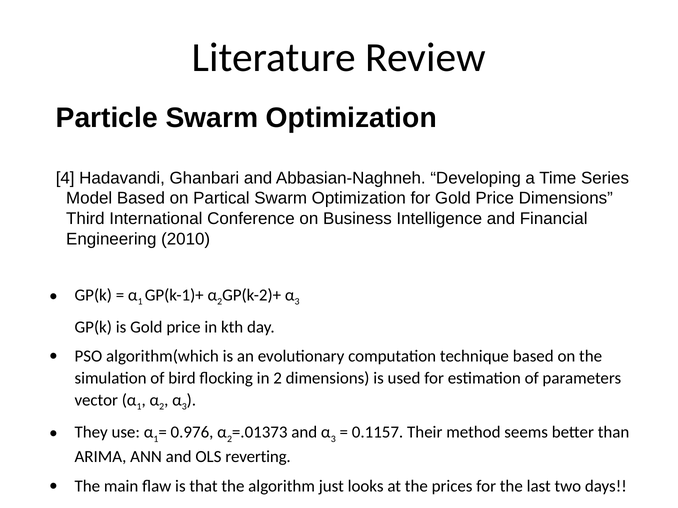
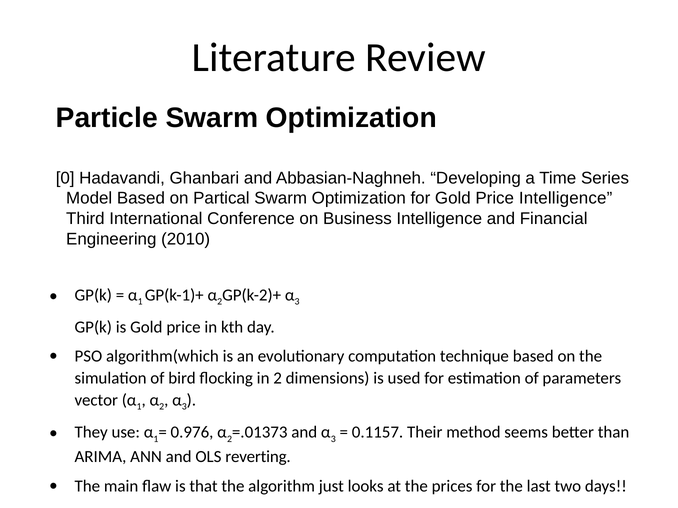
4: 4 -> 0 (65, 178)
Price Dimensions: Dimensions -> Intelligence (566, 199)
